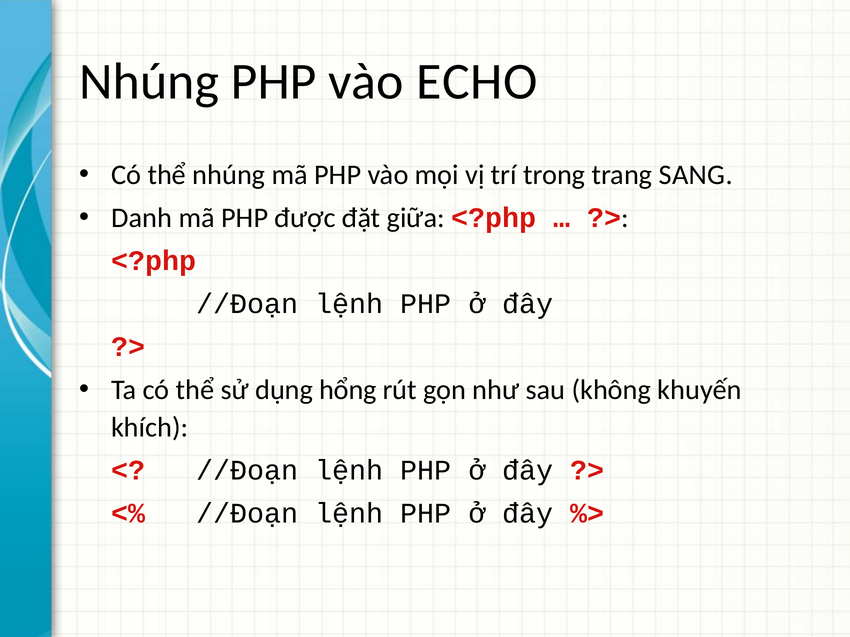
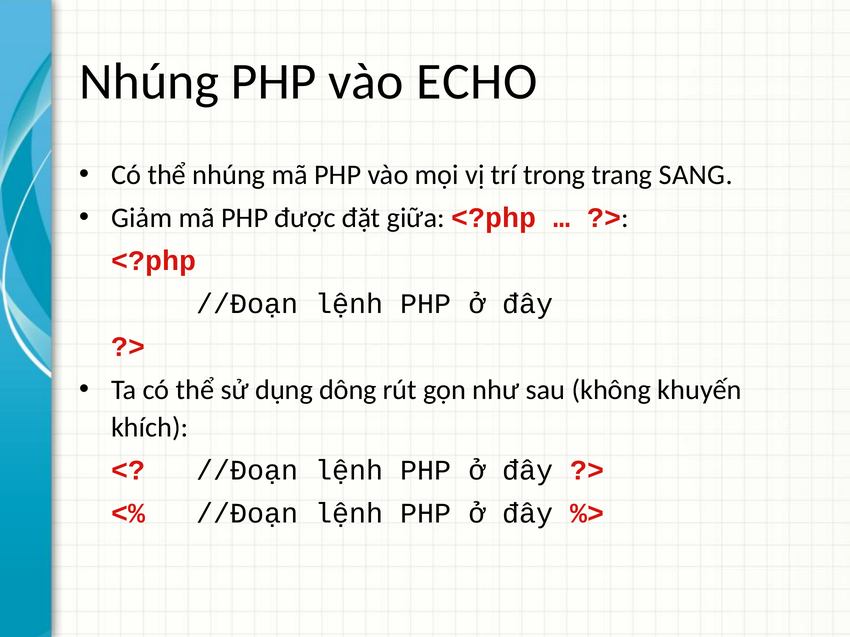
Danh: Danh -> Giảm (142, 218)
hổng: hổng -> dông (348, 390)
